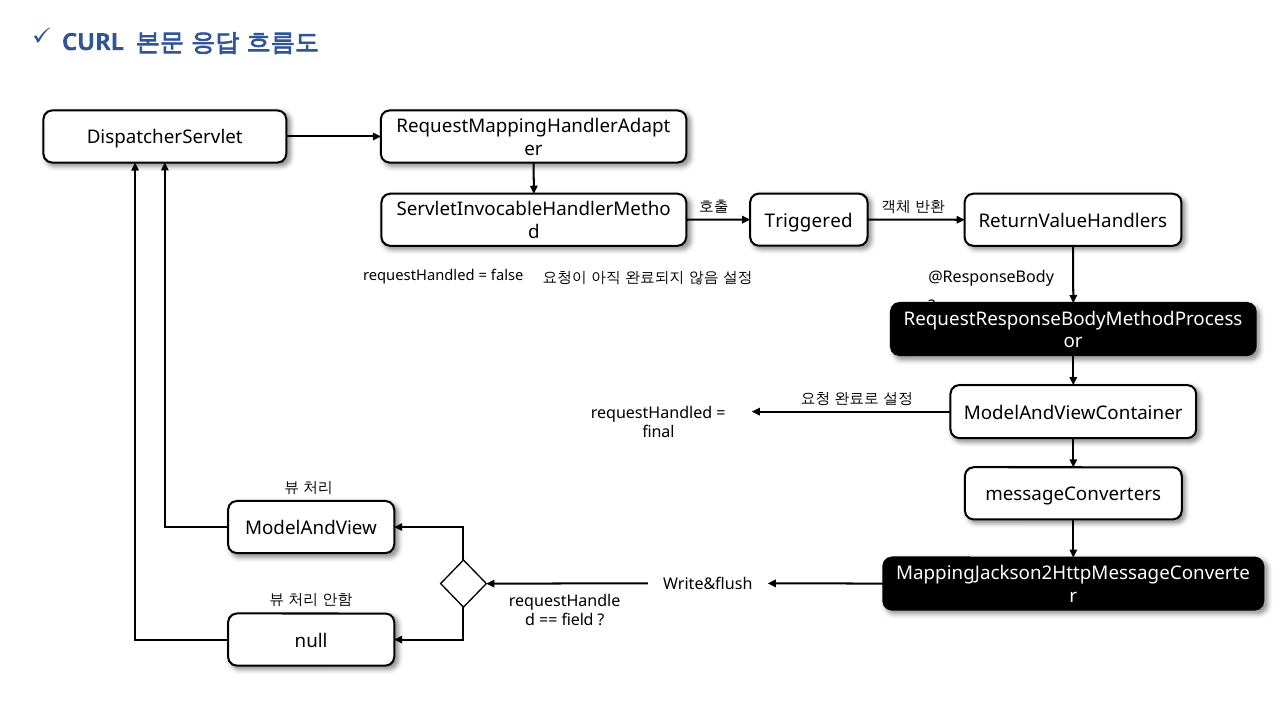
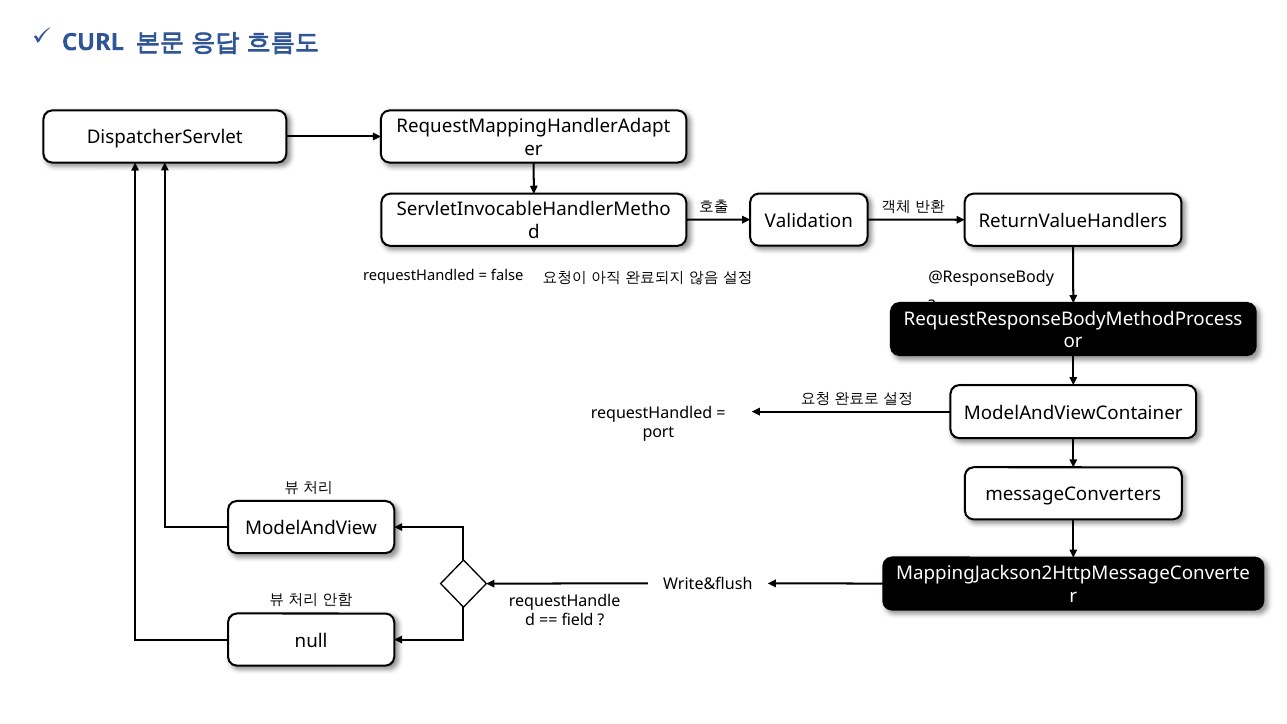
Triggered: Triggered -> Validation (809, 221)
final: final -> port (658, 432)
